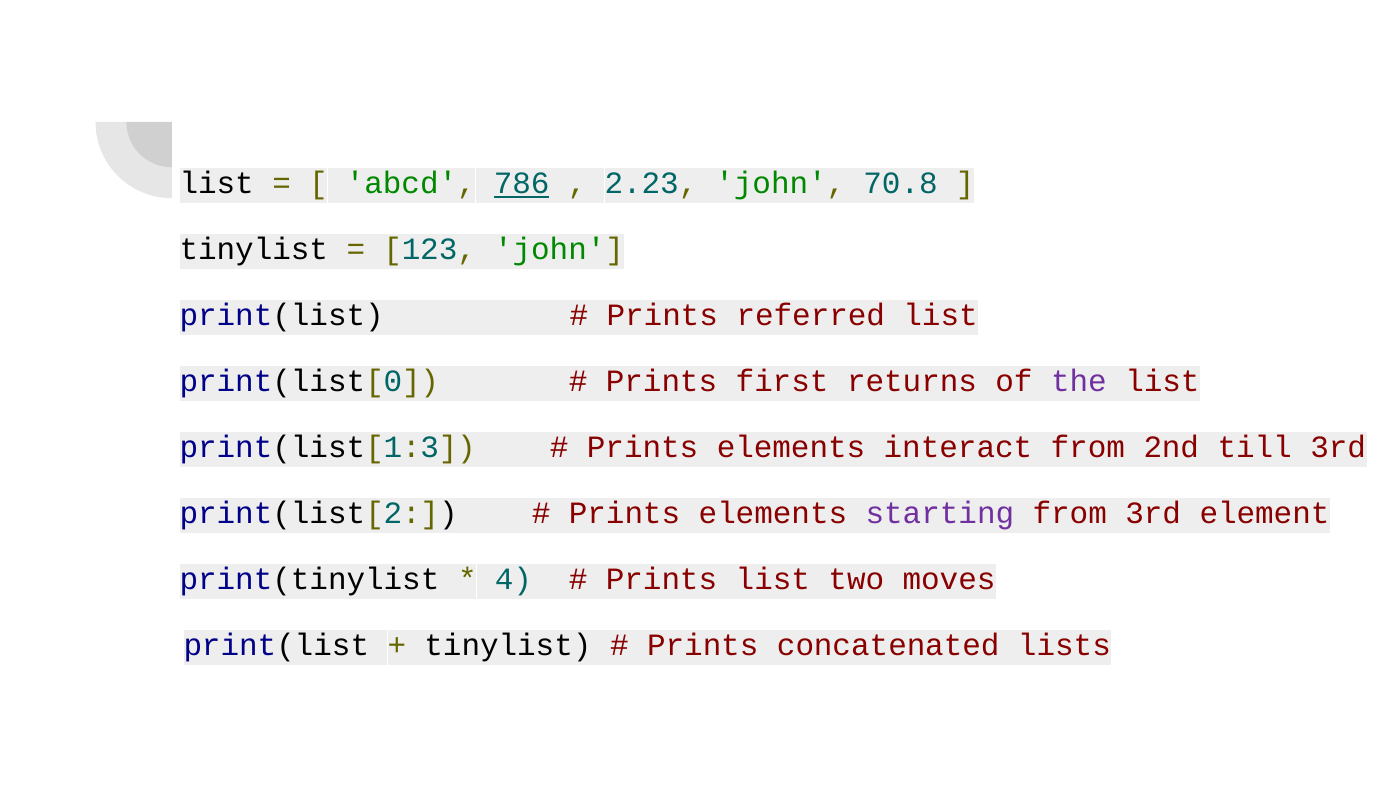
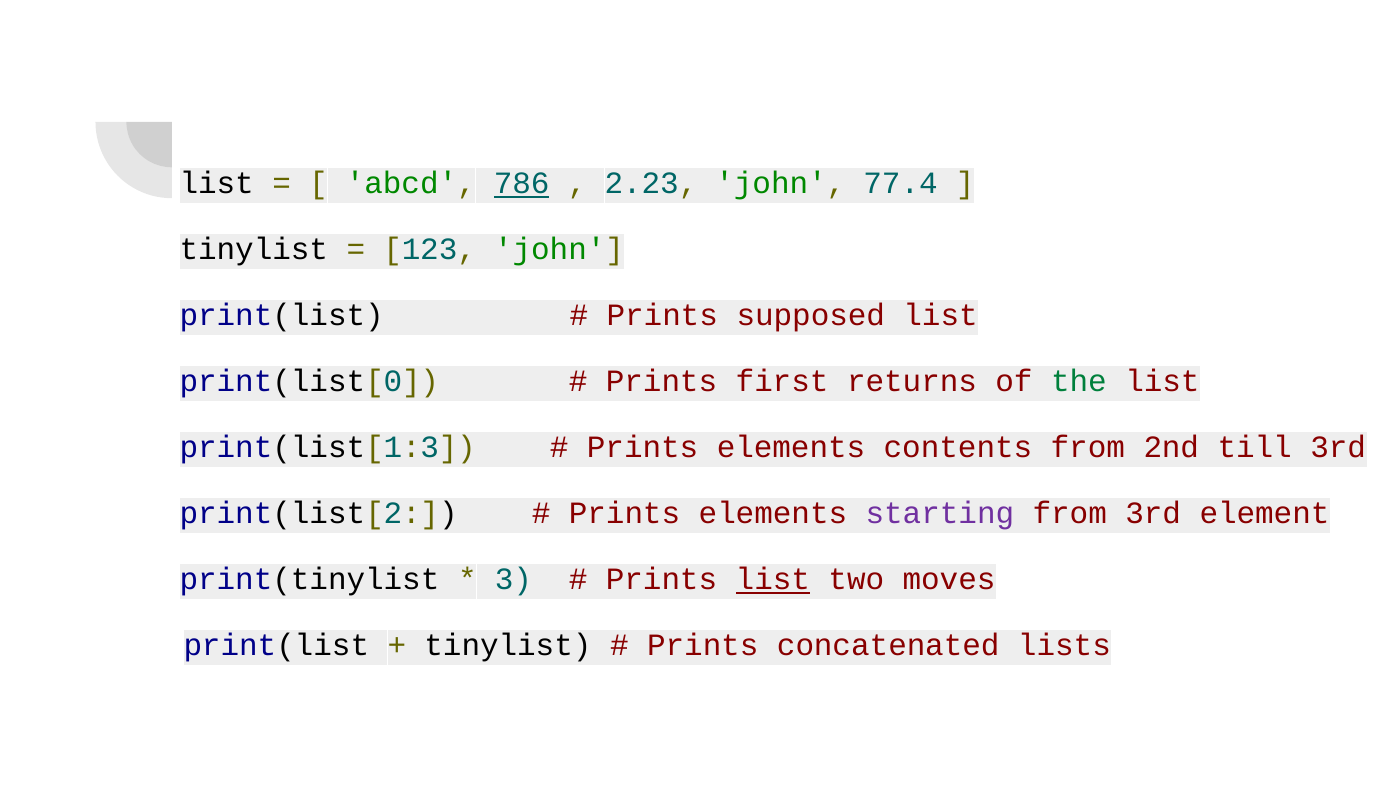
70.8: 70.8 -> 77.4 (901, 184)
referred: referred -> supposed (811, 316)
the colour: purple -> green (1079, 382)
interact: interact -> contents (958, 448)
4: 4 -> 3 (513, 580)
list underline: none -> present (773, 580)
